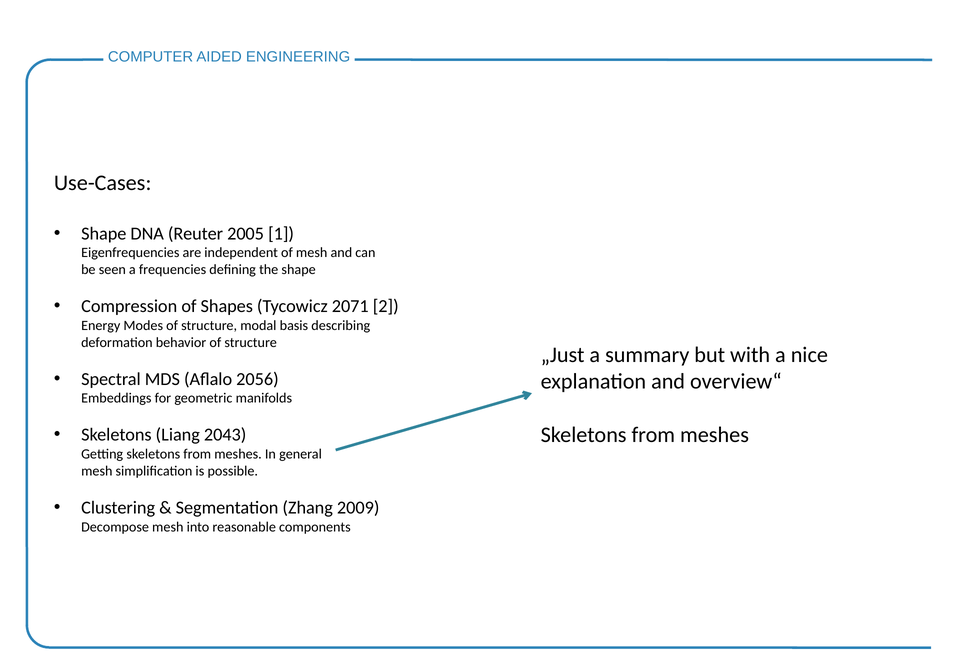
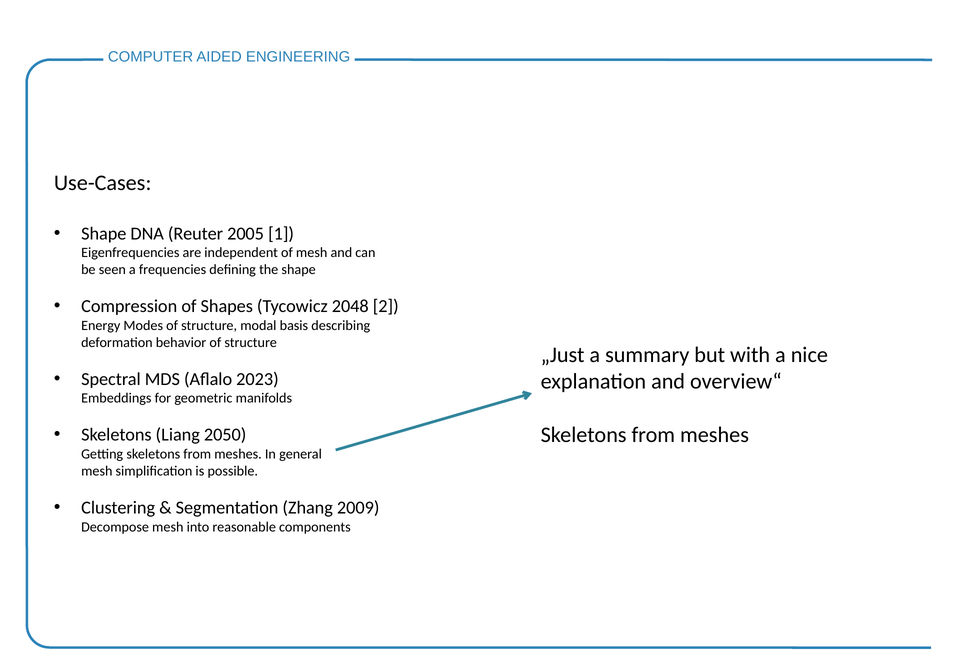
2071: 2071 -> 2048 (350, 306)
2056: 2056 -> 2023 (257, 379)
2043: 2043 -> 2050 (225, 435)
